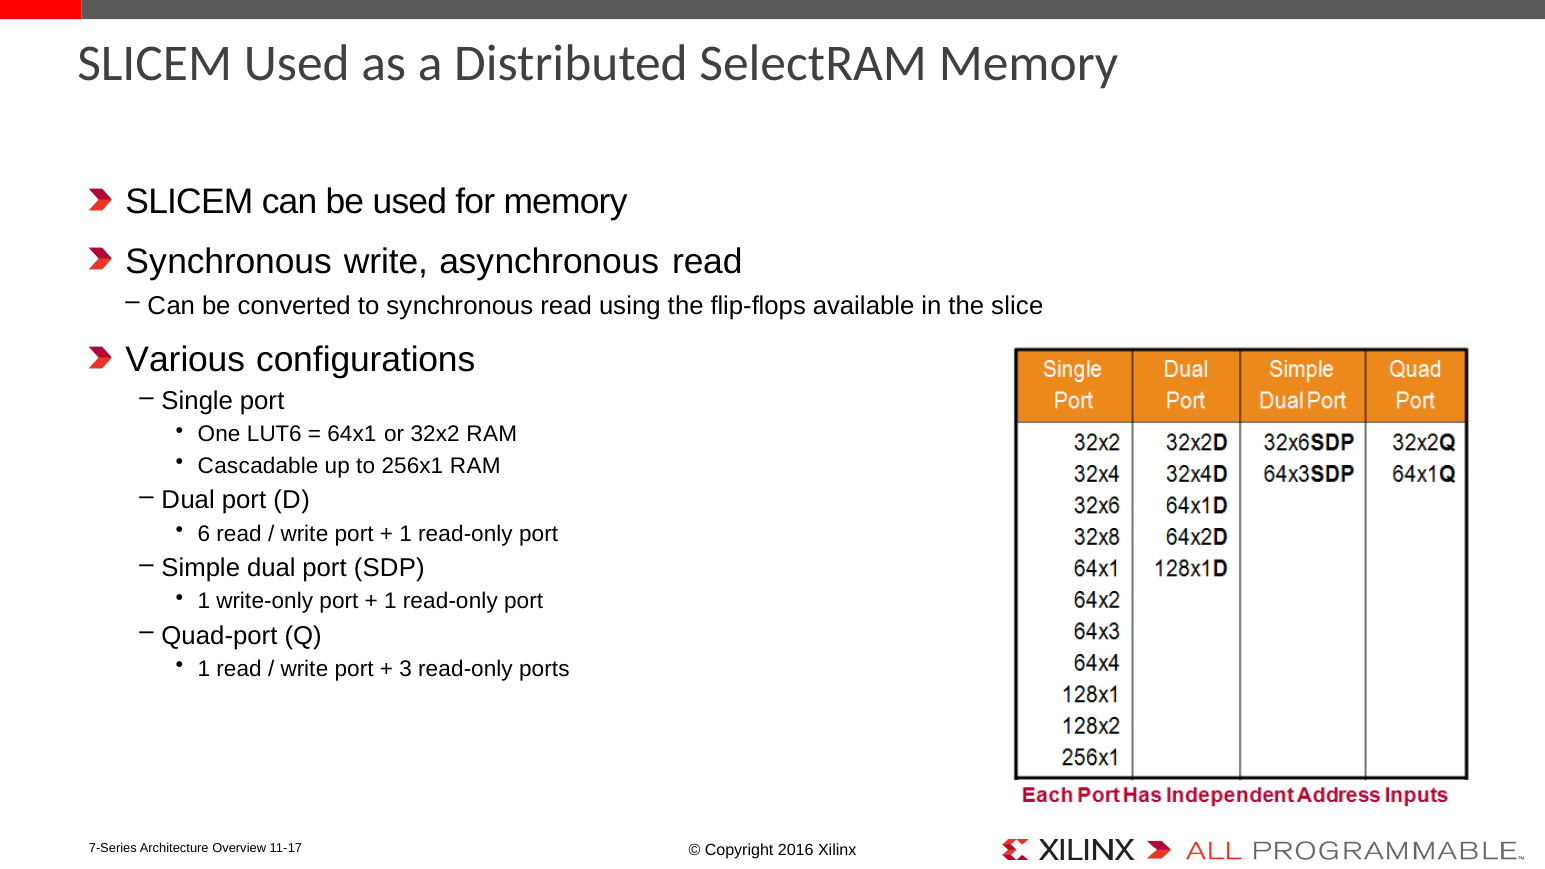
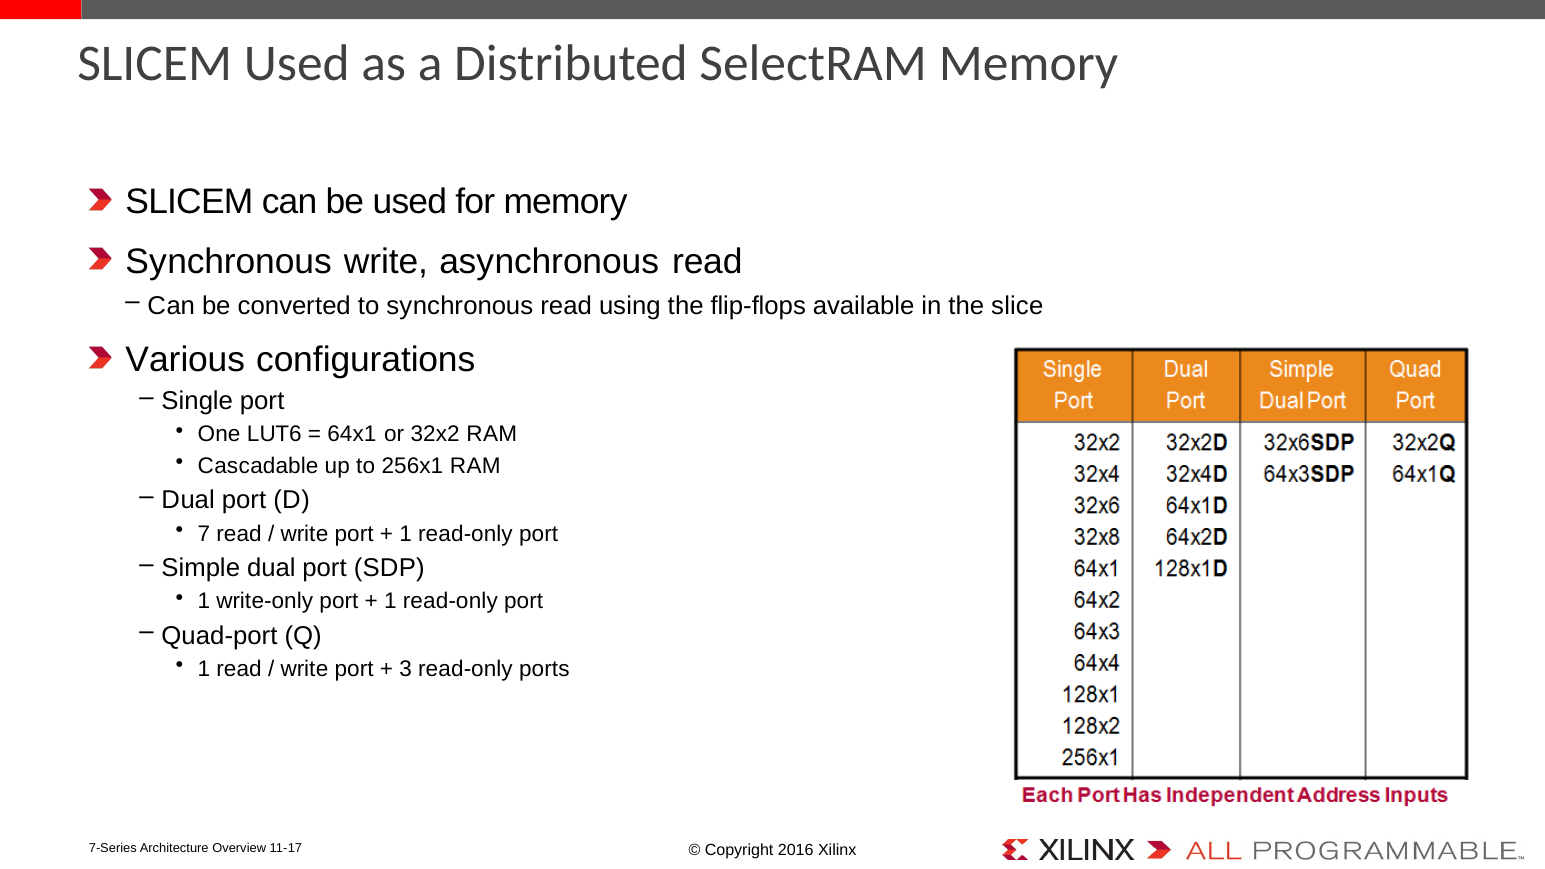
6: 6 -> 7 (204, 534)
